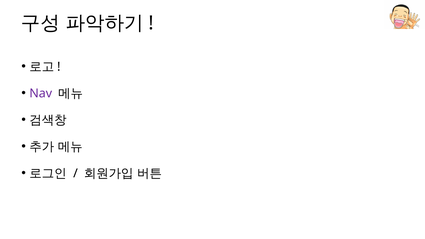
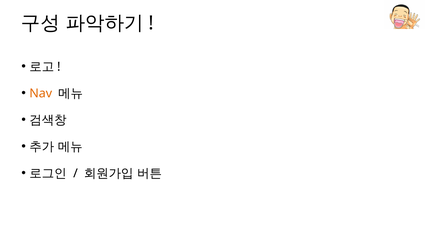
Nav colour: purple -> orange (41, 94)
